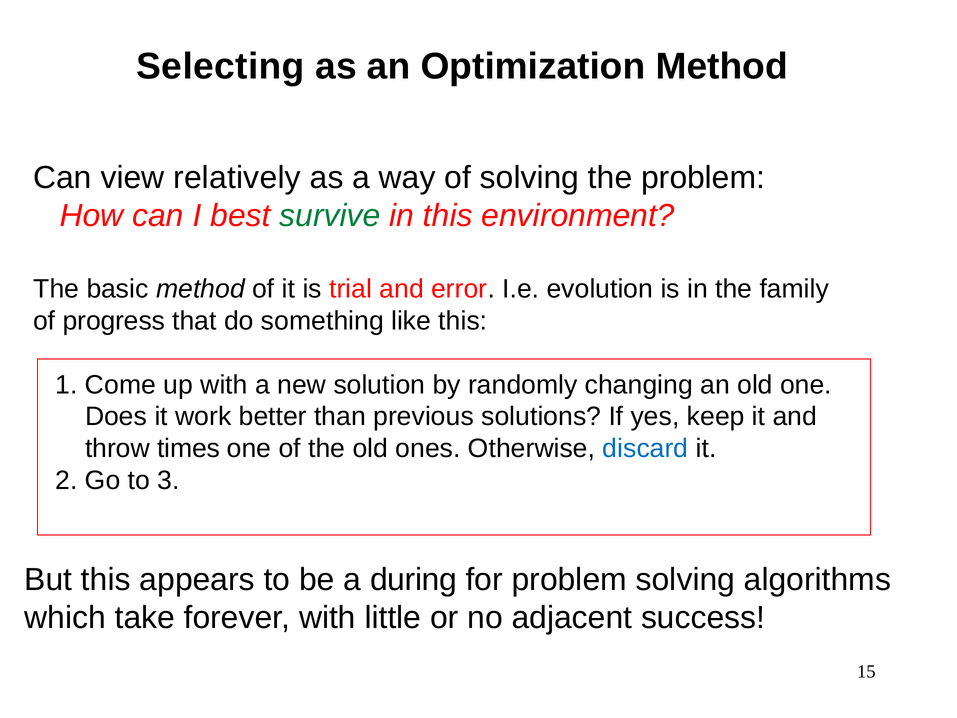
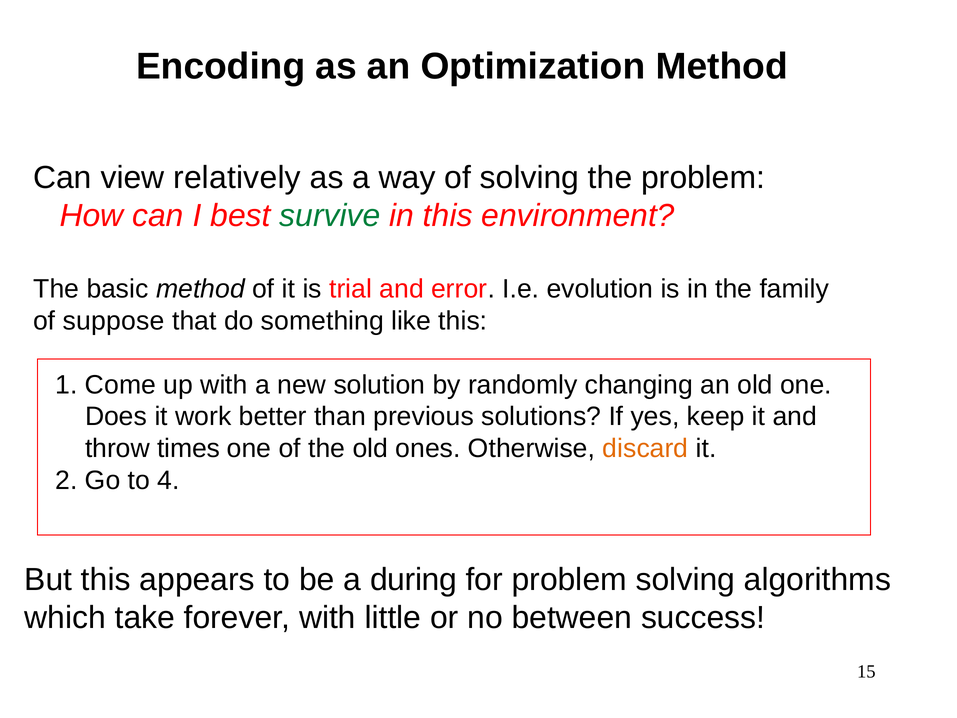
Selecting: Selecting -> Encoding (221, 66)
progress: progress -> suppose (114, 321)
discard colour: blue -> orange (645, 448)
3: 3 -> 4 (169, 480)
adjacent: adjacent -> between (572, 618)
